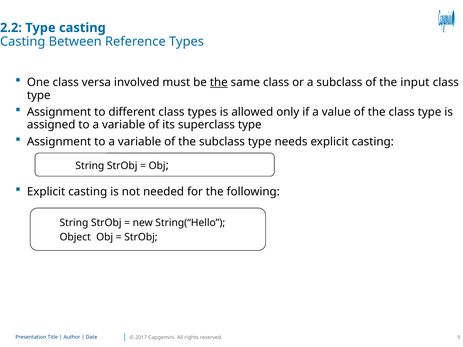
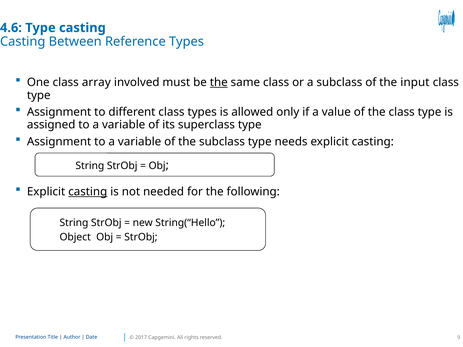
2.2: 2.2 -> 4.6 (11, 28)
versa: versa -> array (96, 82)
casting underline: none -> present (88, 192)
